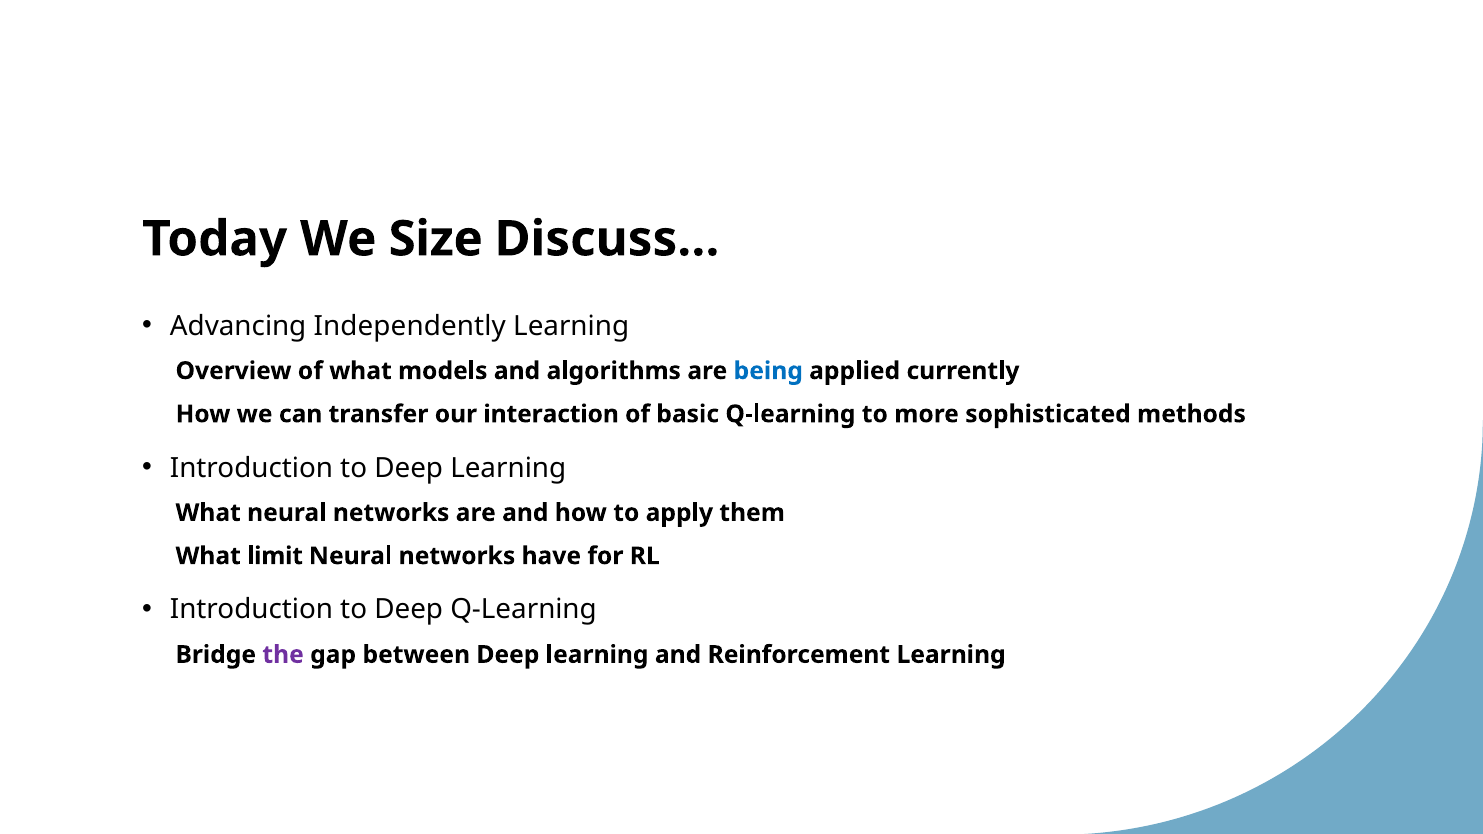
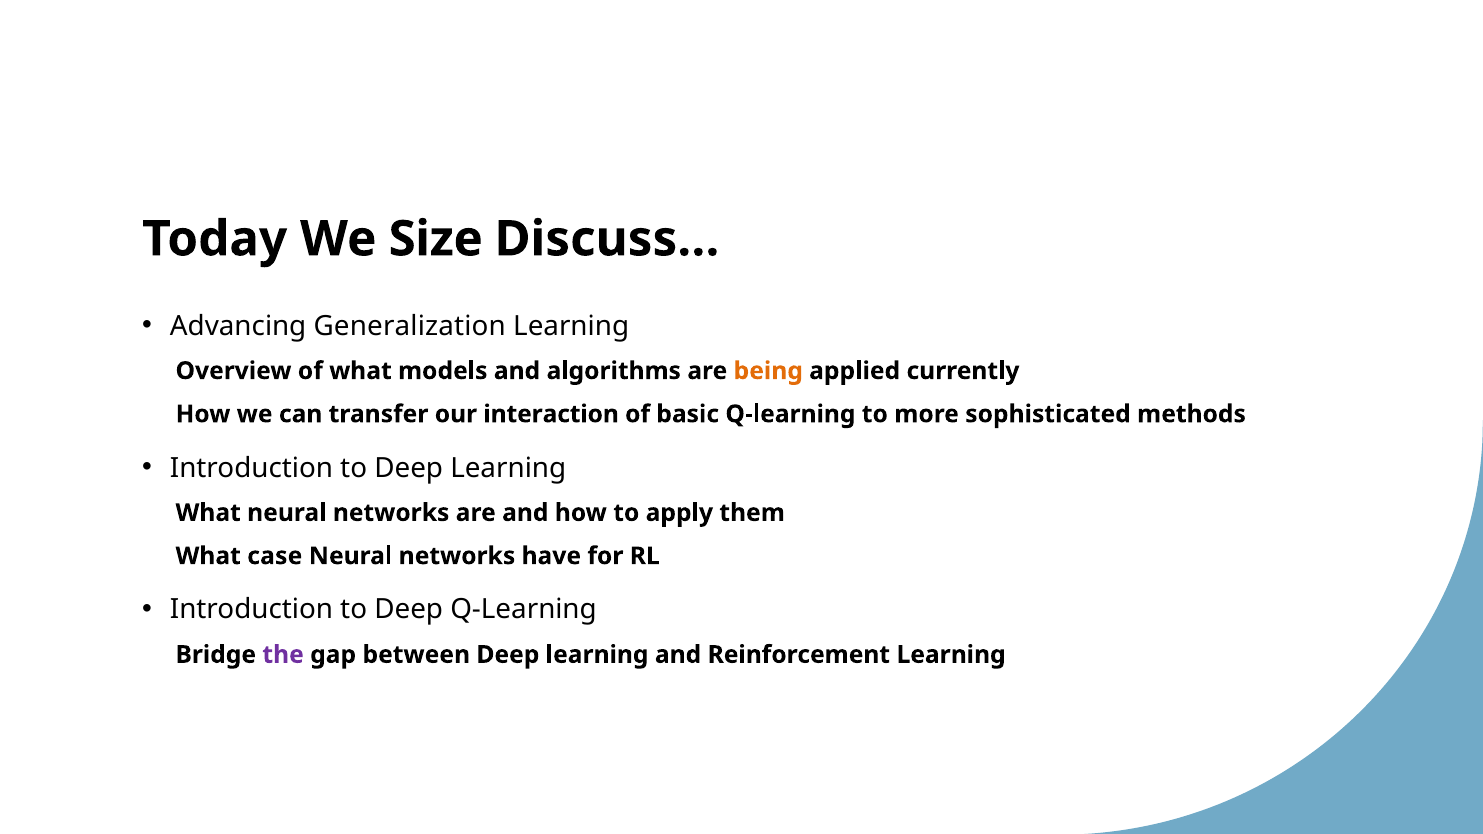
Independently: Independently -> Generalization (410, 326)
being colour: blue -> orange (768, 371)
limit: limit -> case (275, 556)
